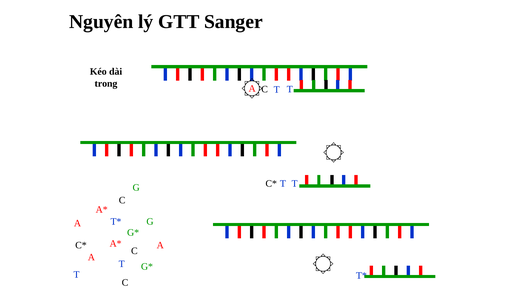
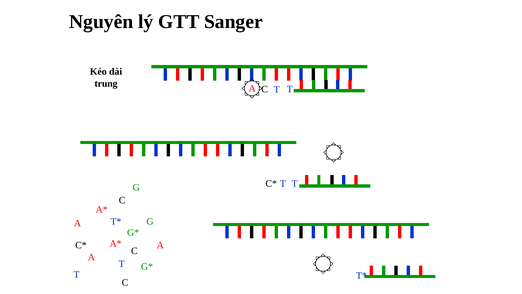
trong: trong -> trung (106, 83)
